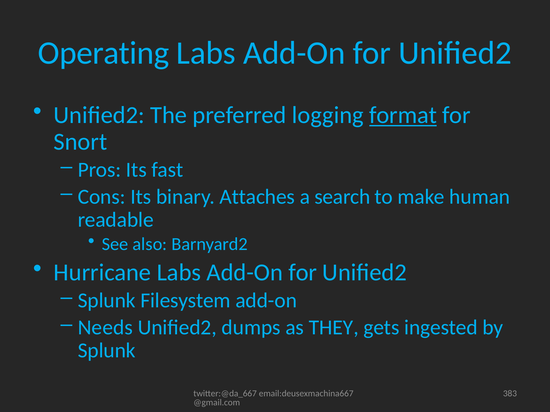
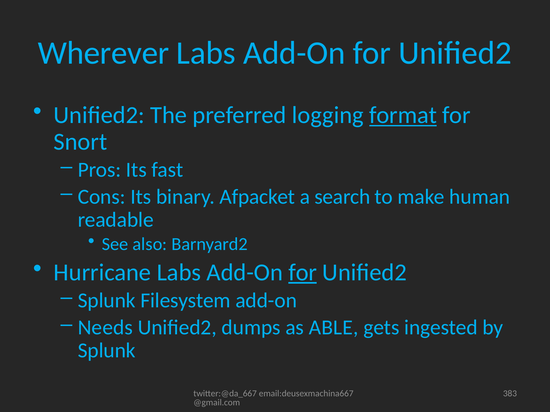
Operating: Operating -> Wherever (104, 53)
Attaches: Attaches -> Afpacket (257, 197)
for underline: none -> present (303, 273)
THEY: THEY -> ABLE (334, 328)
